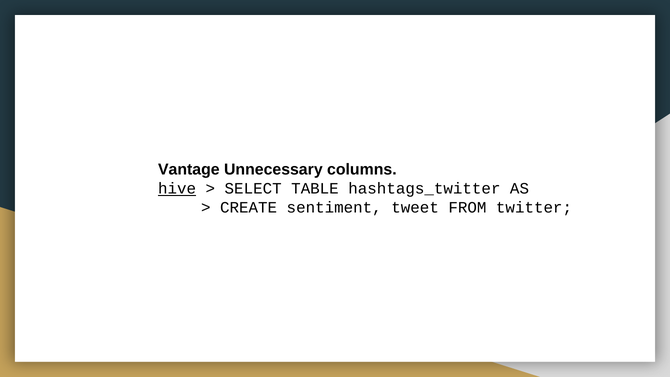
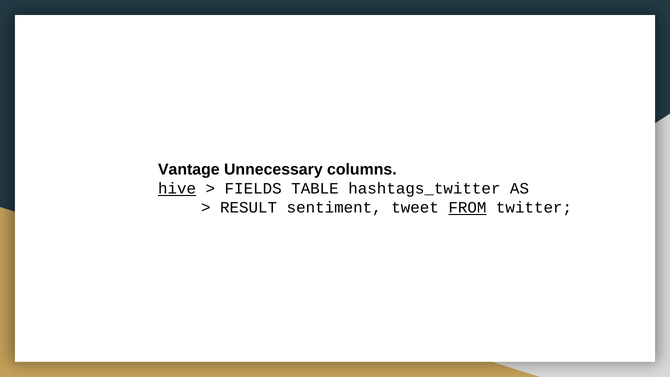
SELECT: SELECT -> FIELDS (253, 189)
CREATE: CREATE -> RESULT (249, 208)
FROM underline: none -> present (467, 208)
